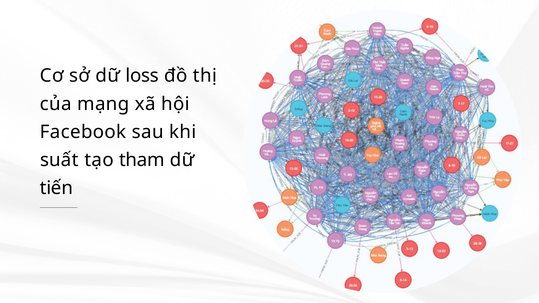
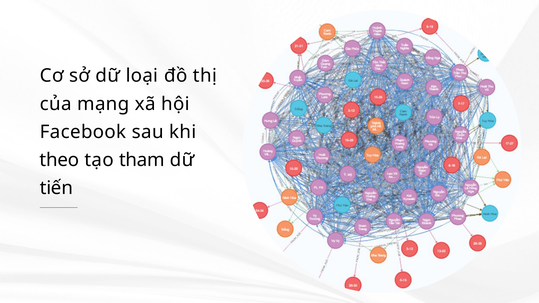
loss: loss -> loại (142, 76)
suất: suất -> theo (59, 160)
